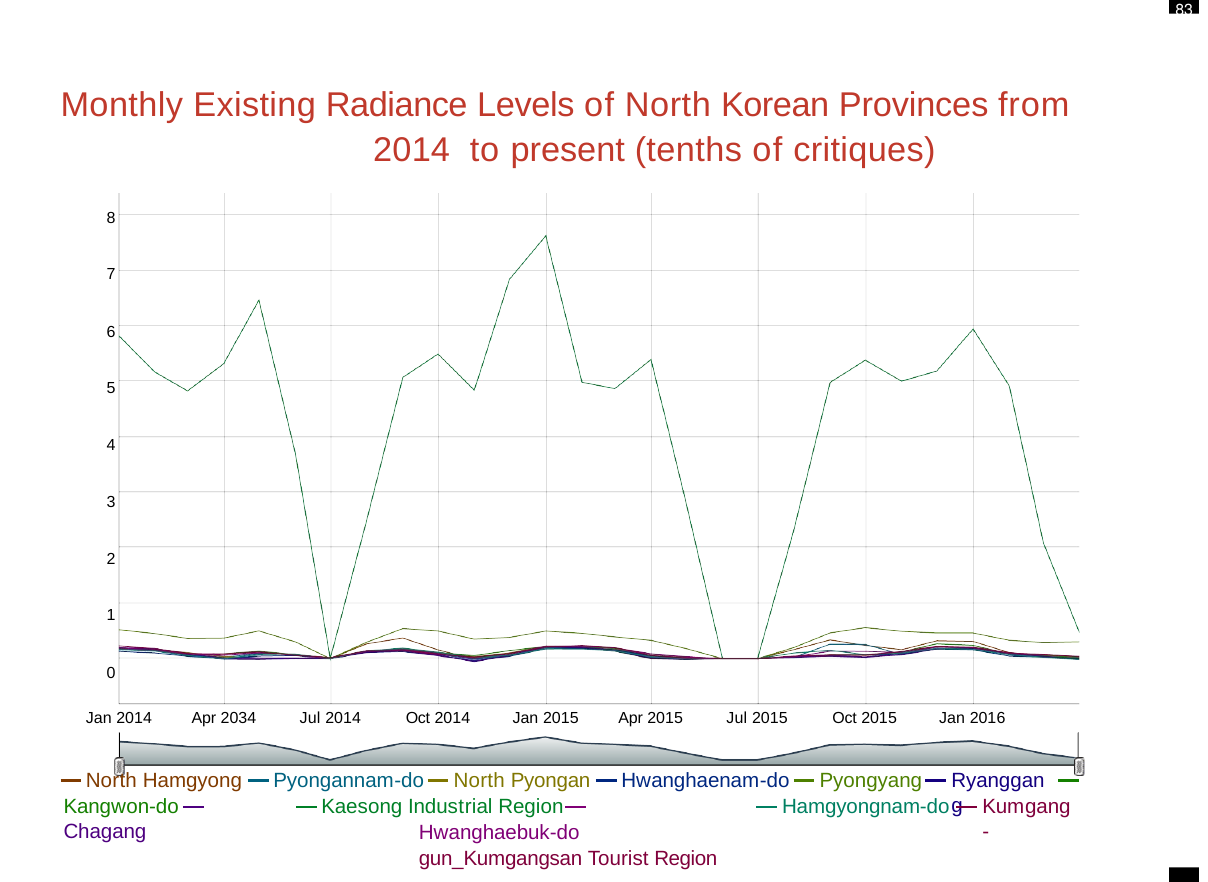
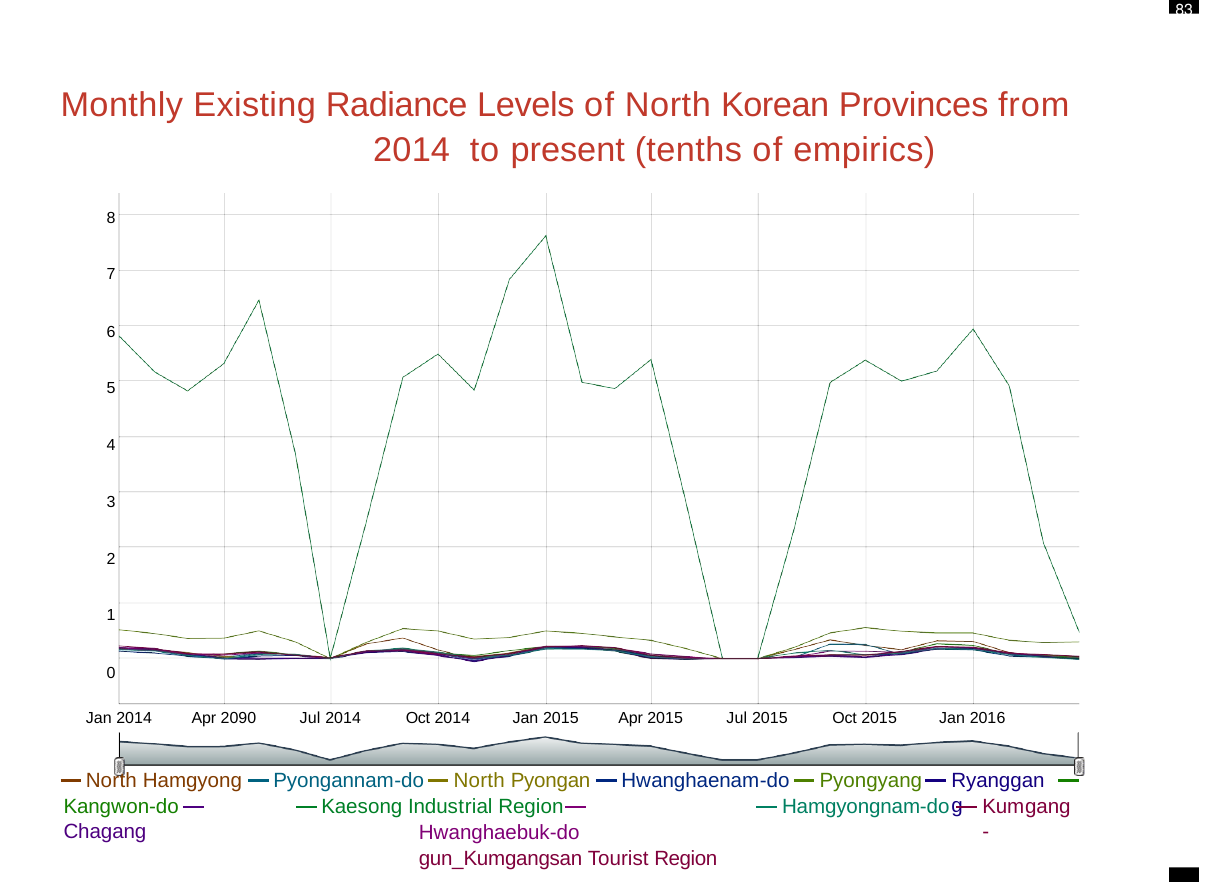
critiques: critiques -> empirics (864, 150)
2034: 2034 -> 2090 (238, 718)
